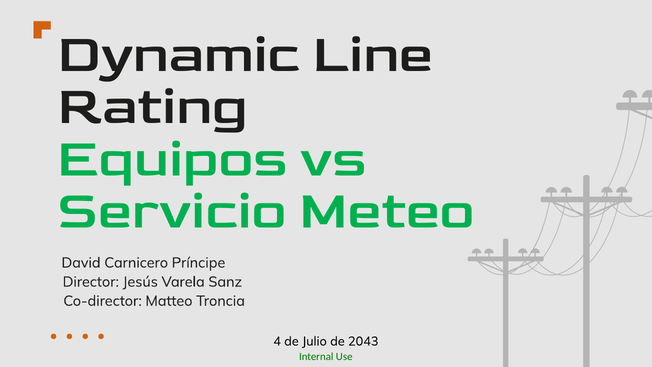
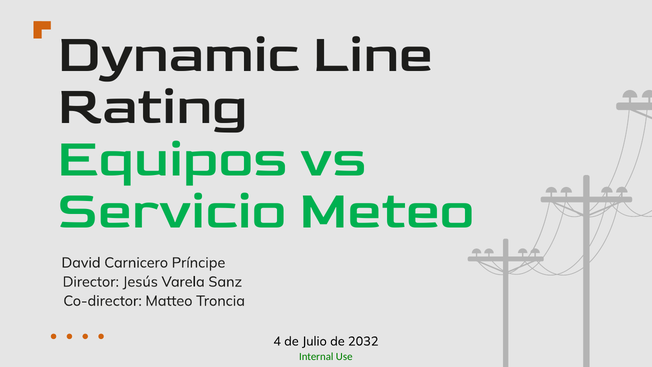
2043: 2043 -> 2032 (363, 341)
